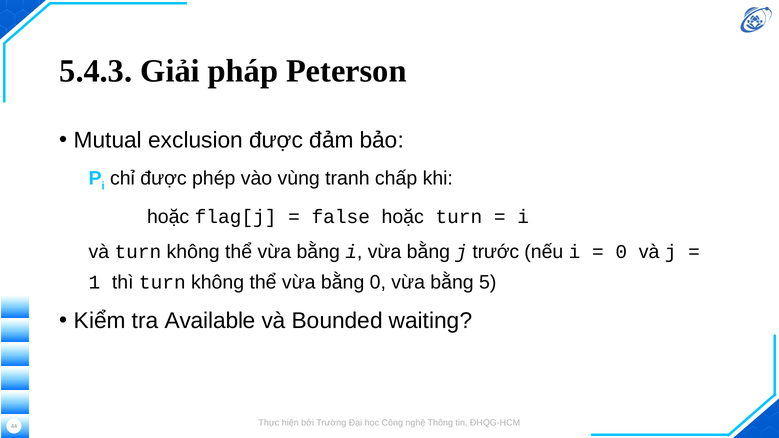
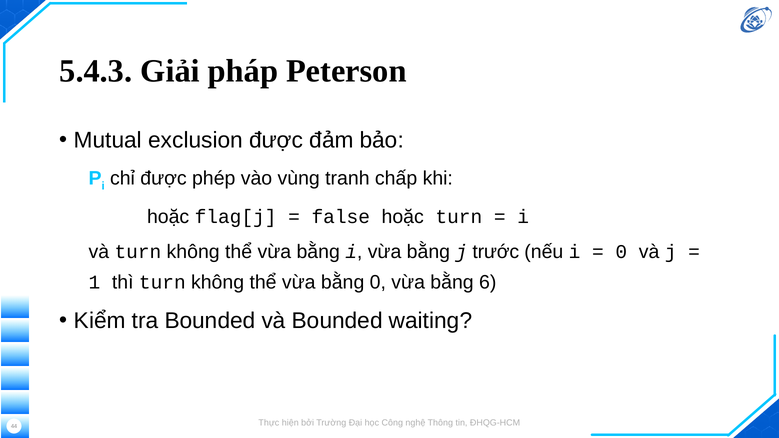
5: 5 -> 6 (488, 282)
tra Available: Available -> Bounded (210, 321)
